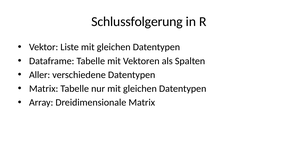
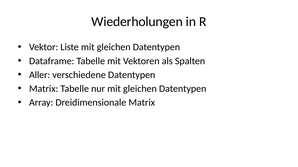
Schlussfolgerung: Schlussfolgerung -> Wiederholungen (137, 22)
